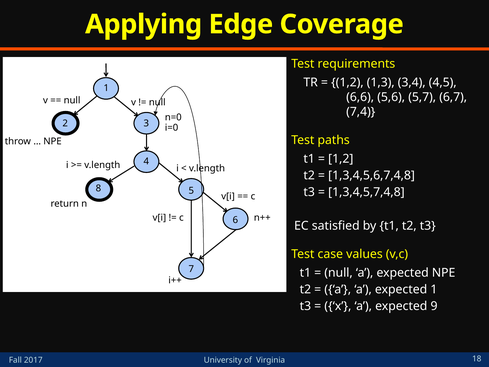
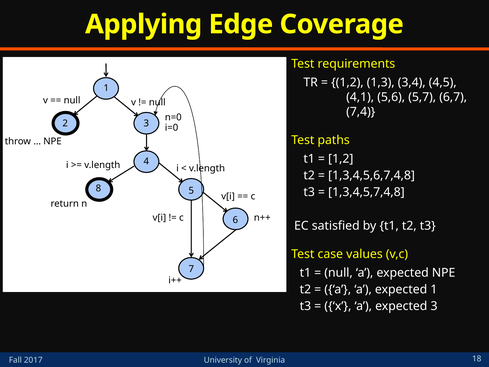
6,6: 6,6 -> 4,1 (360, 97)
expected 9: 9 -> 3 (434, 306)
